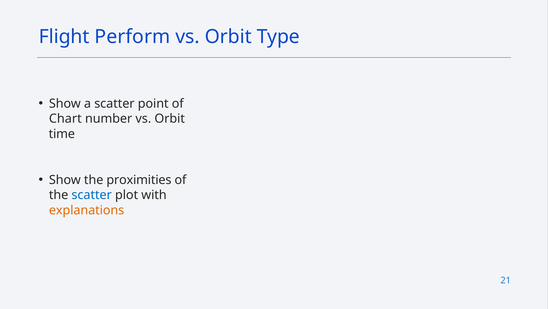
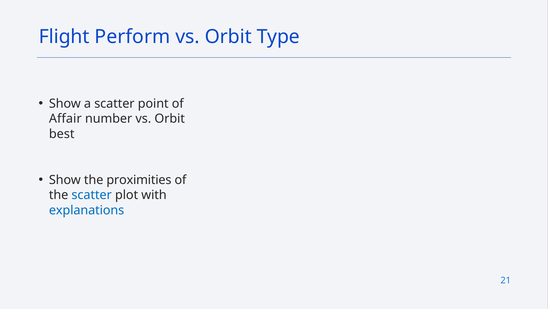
Chart: Chart -> Affair (65, 118)
time: time -> best (62, 134)
explanations colour: orange -> blue (87, 210)
